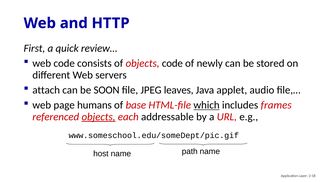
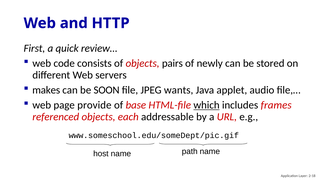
objects code: code -> pairs (172, 63)
attach: attach -> makes (46, 90)
leaves: leaves -> wants (179, 90)
humans: humans -> provide (94, 105)
objects underline: present -> none (98, 117)
